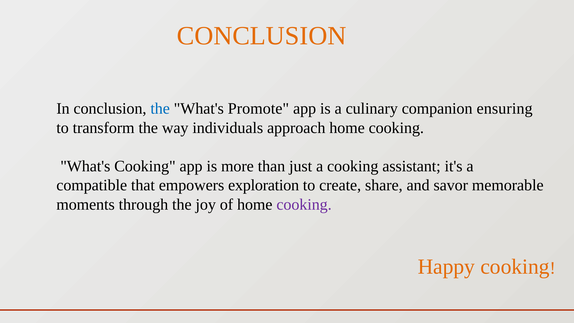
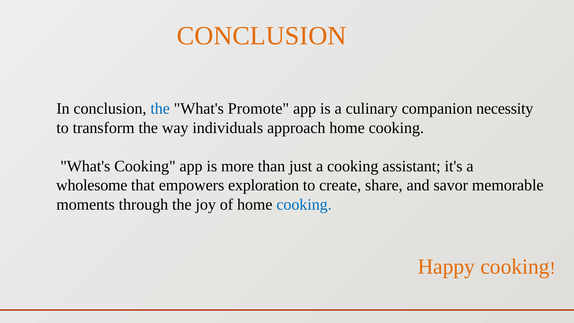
ensuring: ensuring -> necessity (505, 109)
compatible: compatible -> wholesome (92, 185)
cooking colour: purple -> blue (304, 204)
